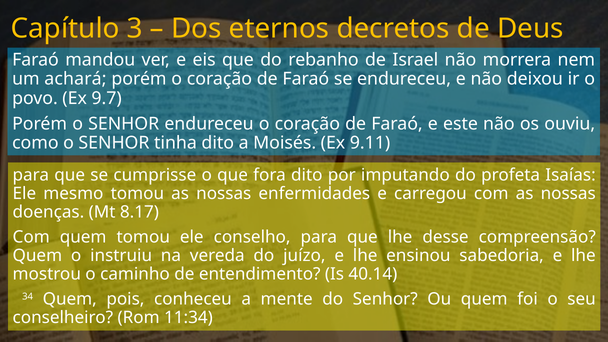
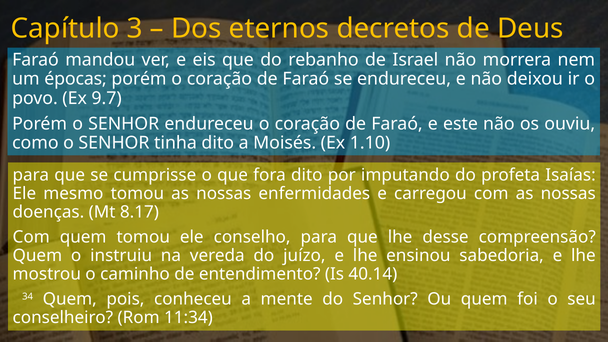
achará: achará -> épocas (76, 79)
9.11: 9.11 -> 1.10 (370, 143)
